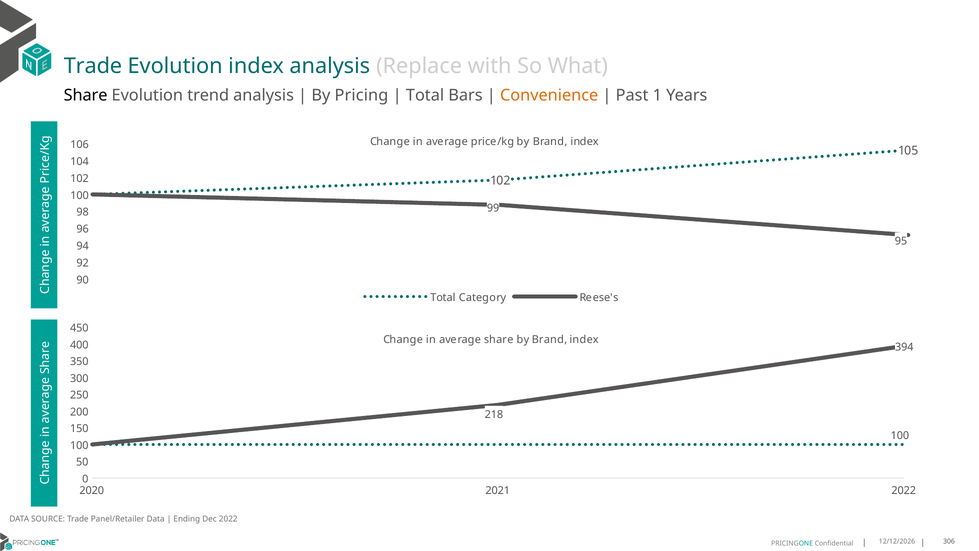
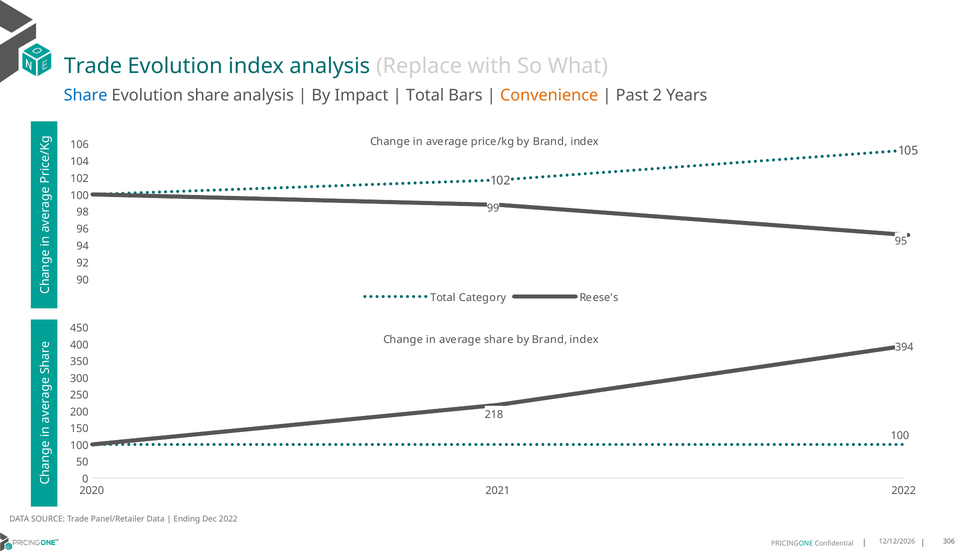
Share colour: black -> blue (86, 95)
Evolution trend: trend -> share (208, 95)
Pricing: Pricing -> Impact (362, 95)
1: 1 -> 2 (657, 95)
